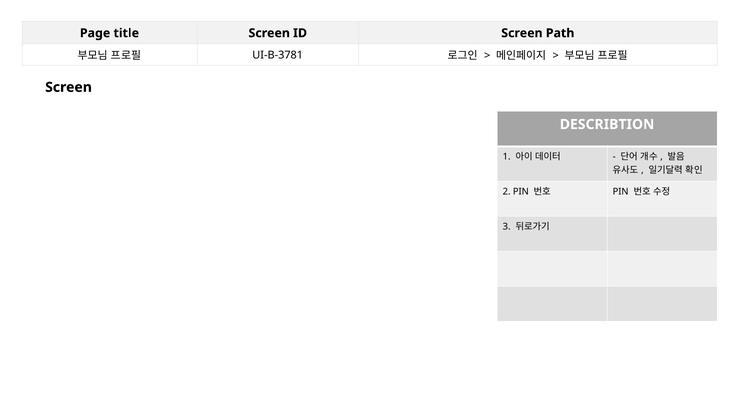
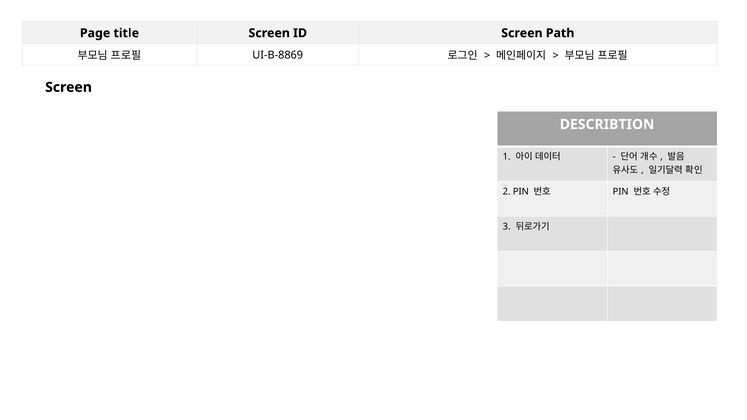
UI-B-3781: UI-B-3781 -> UI-B-8869 (278, 55)
